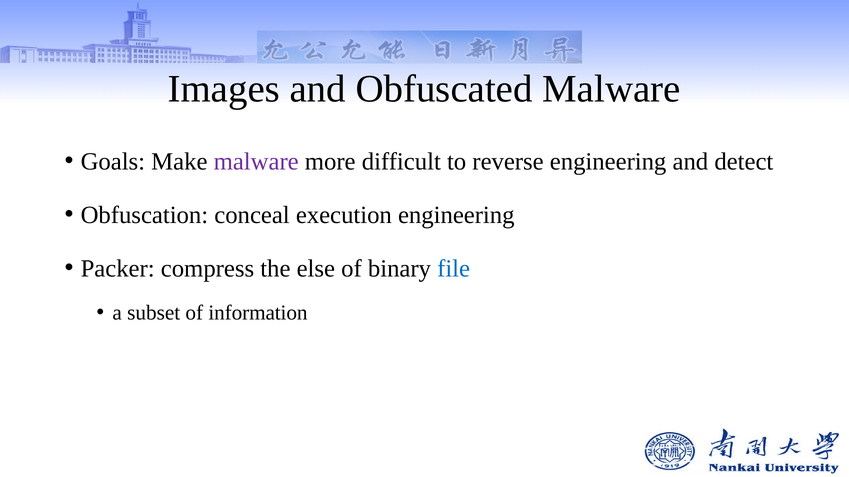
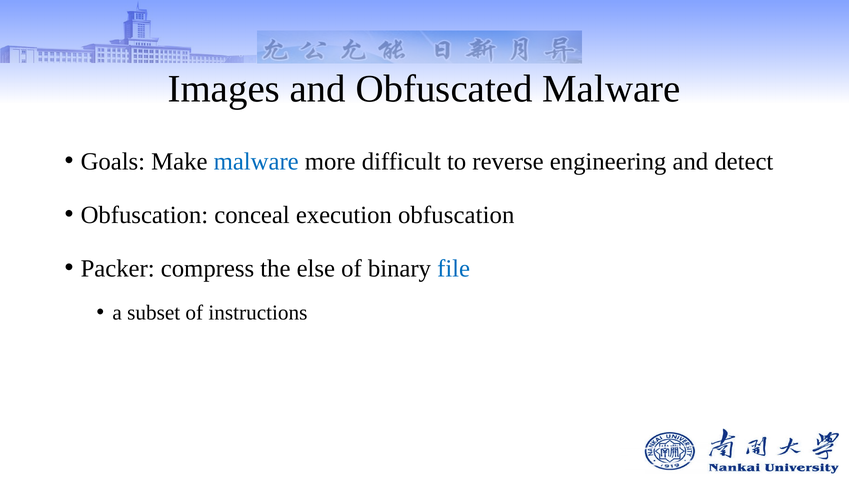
malware colour: purple -> blue (256, 162)
execution engineering: engineering -> obfuscation (456, 215)
information: information -> instructions (258, 313)
